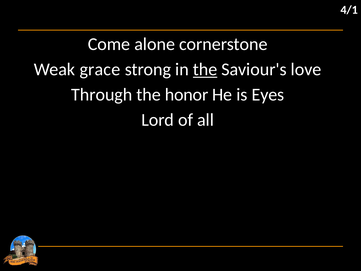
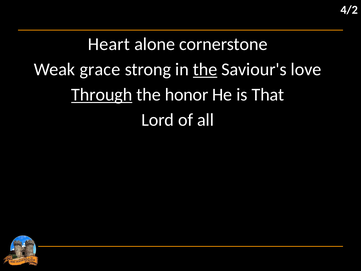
4/1: 4/1 -> 4/2 (349, 10)
Come: Come -> Heart (109, 44)
Through underline: none -> present (102, 95)
Eyes: Eyes -> That (268, 95)
